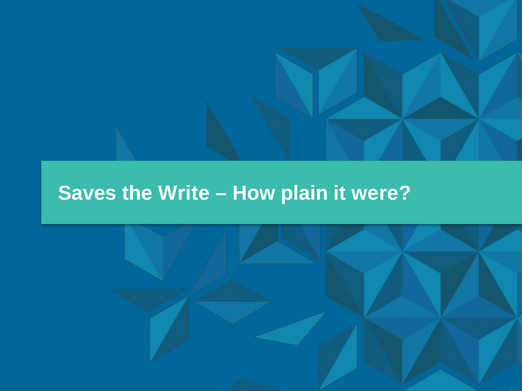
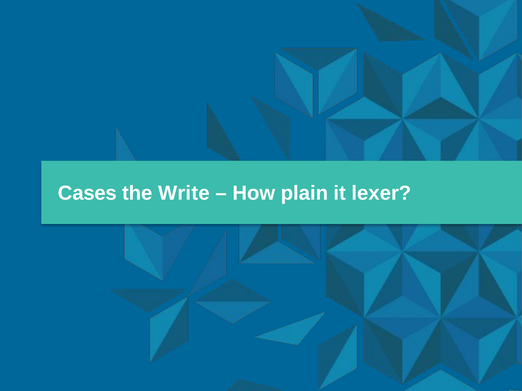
Saves: Saves -> Cases (87, 193)
were: were -> lexer (381, 193)
